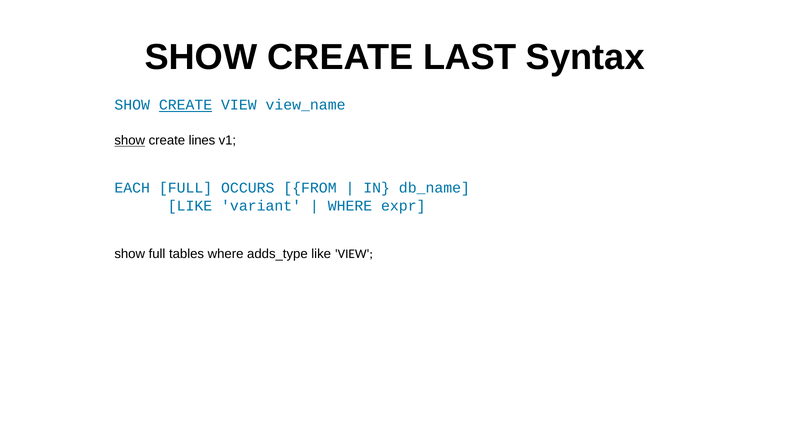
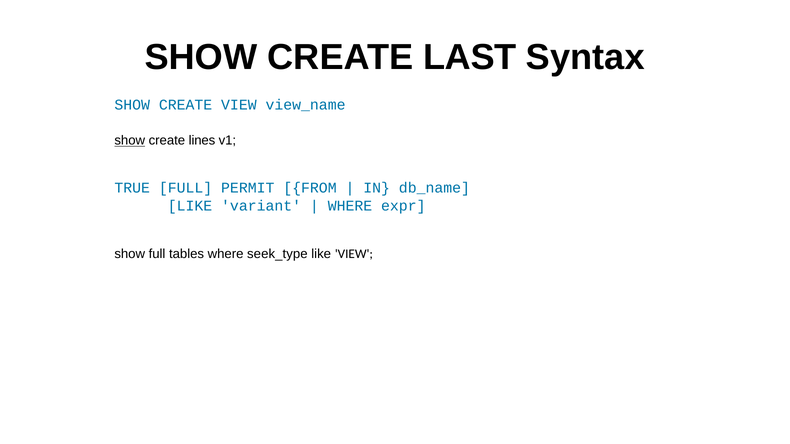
CREATE underline: present -> none (186, 105)
EACH: EACH -> TRUE (132, 188)
OCCURS: OCCURS -> PERMIT (248, 188)
adds_type: adds_type -> seek_type (277, 254)
